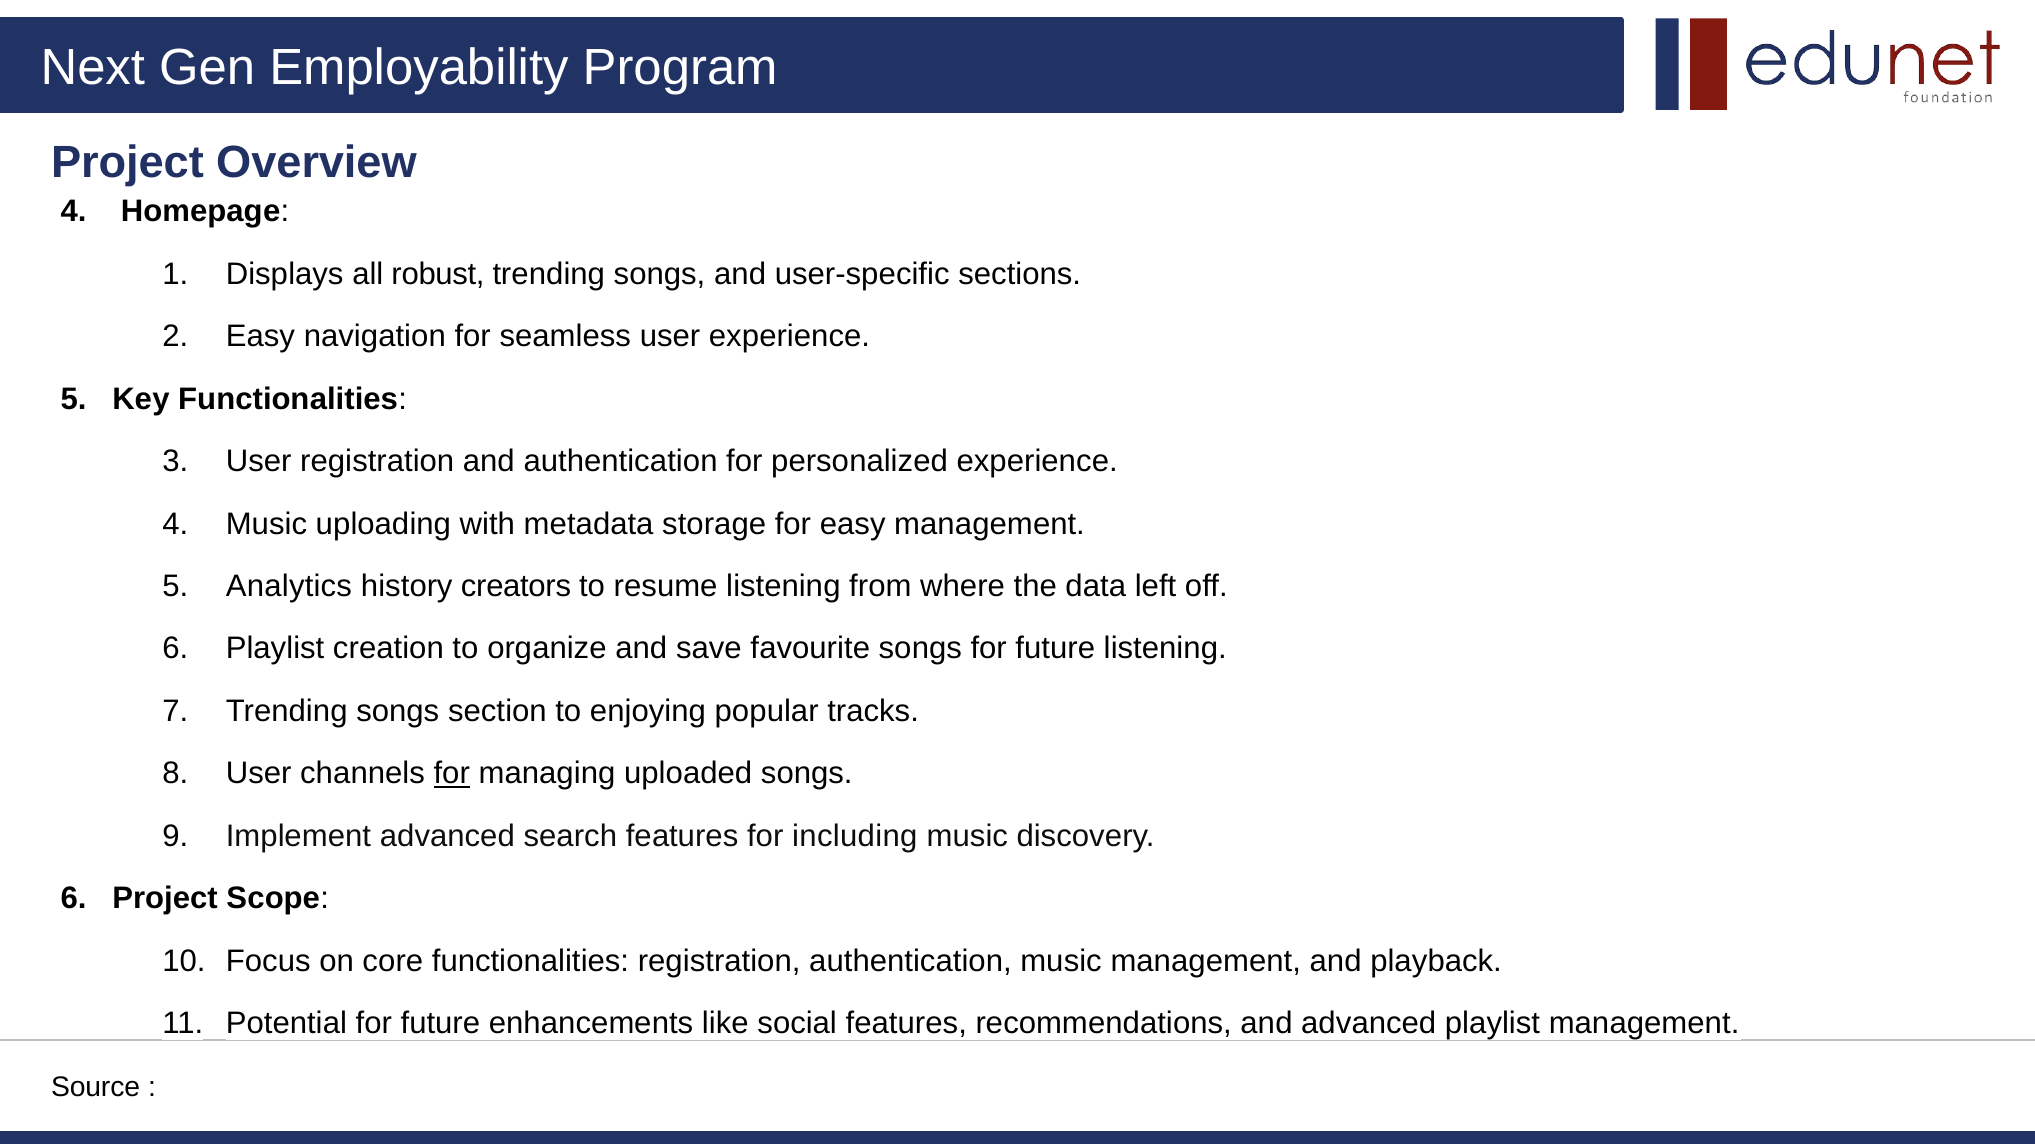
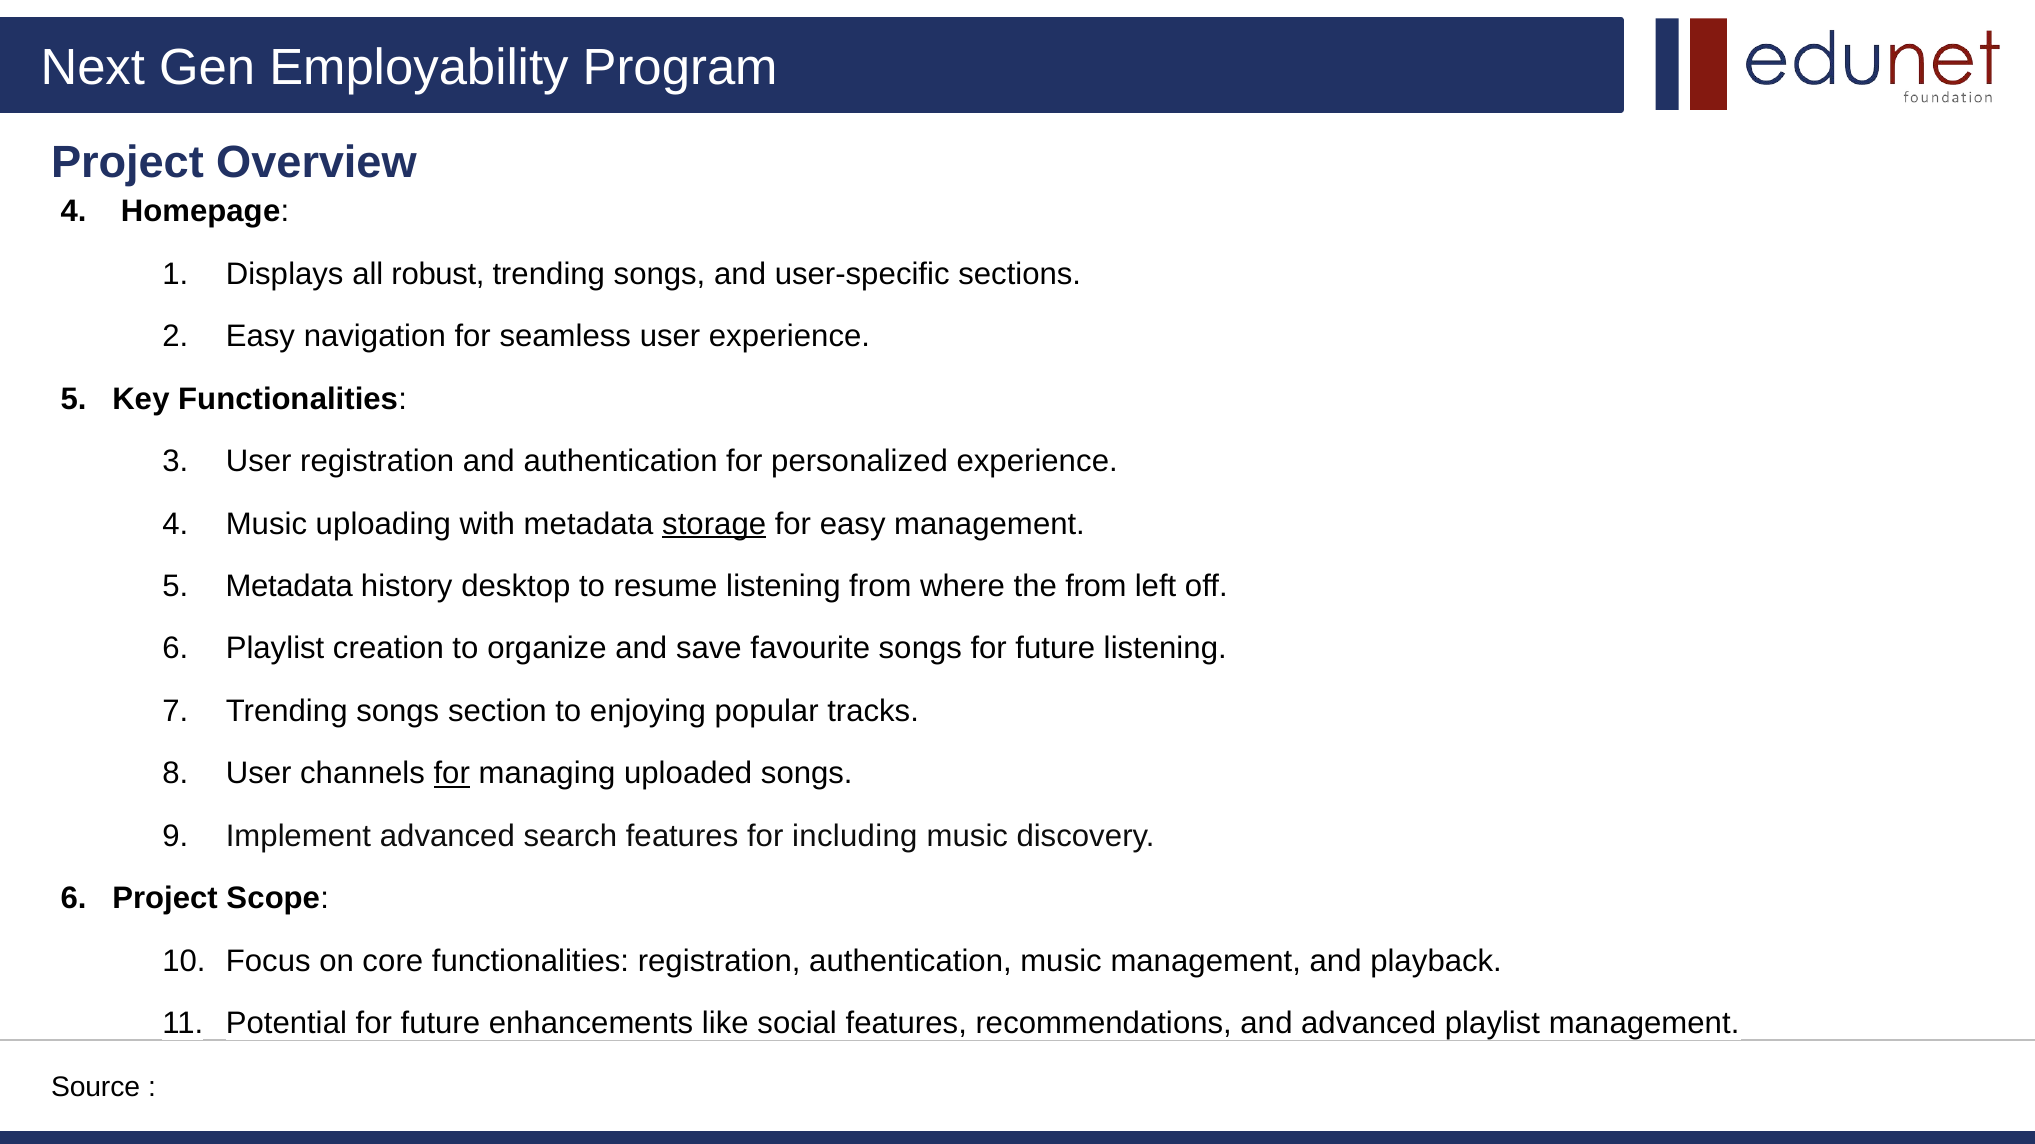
storage underline: none -> present (714, 524)
5 Analytics: Analytics -> Metadata (289, 587)
creators: creators -> desktop (516, 587)
the data: data -> from (1096, 587)
